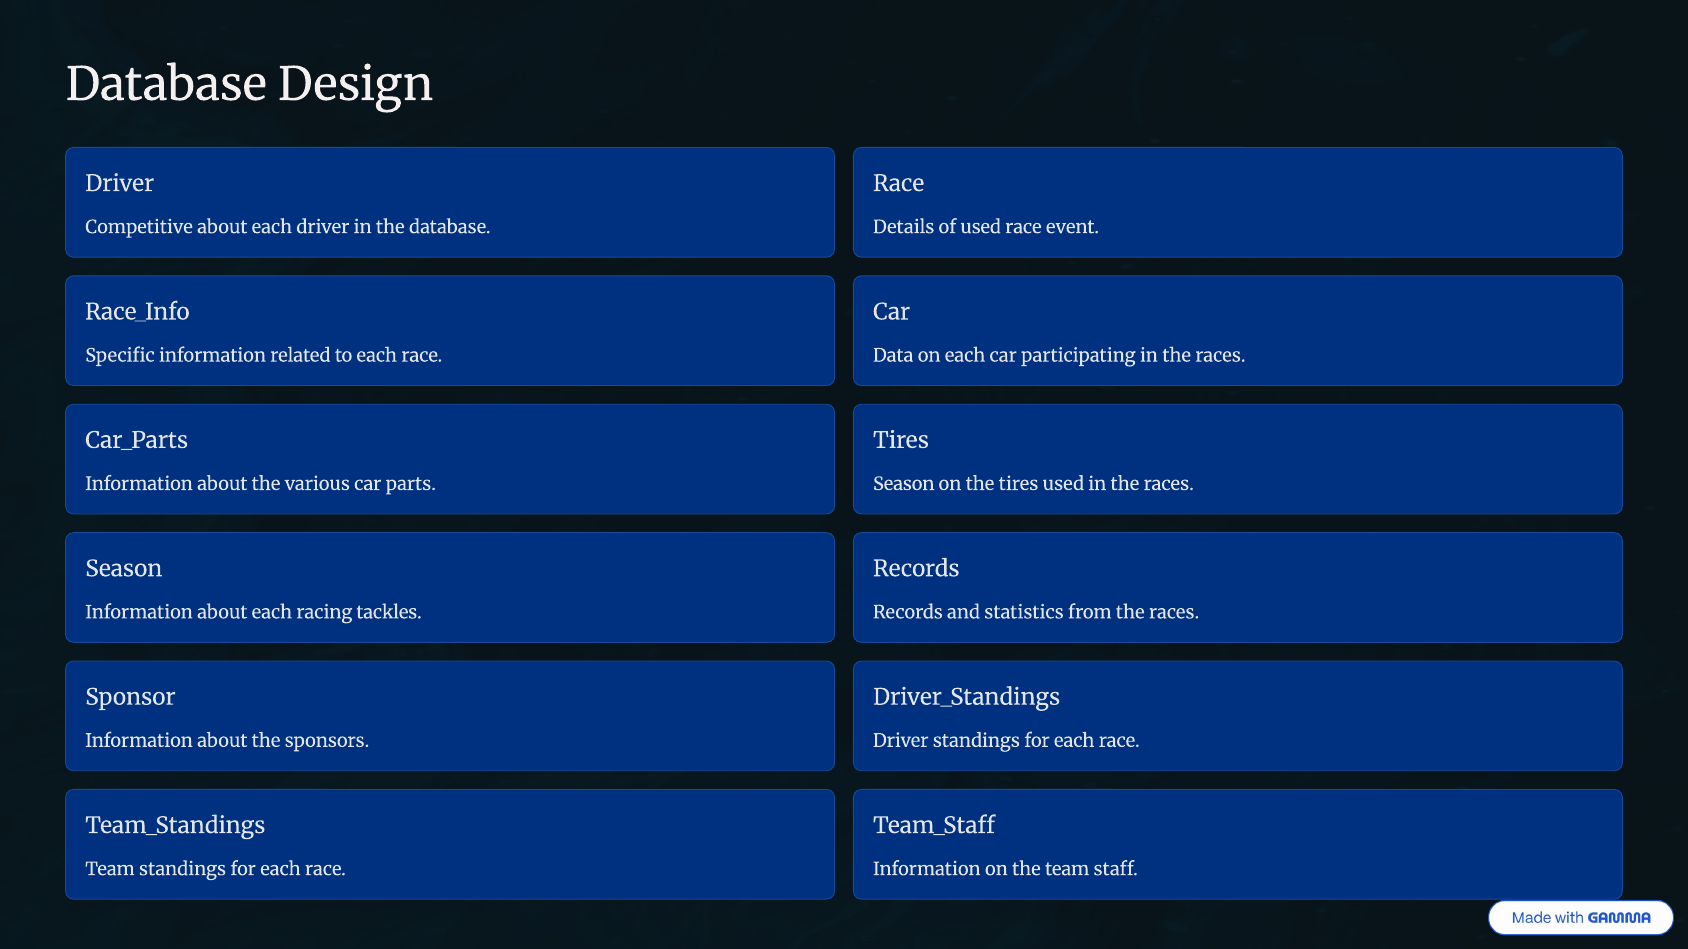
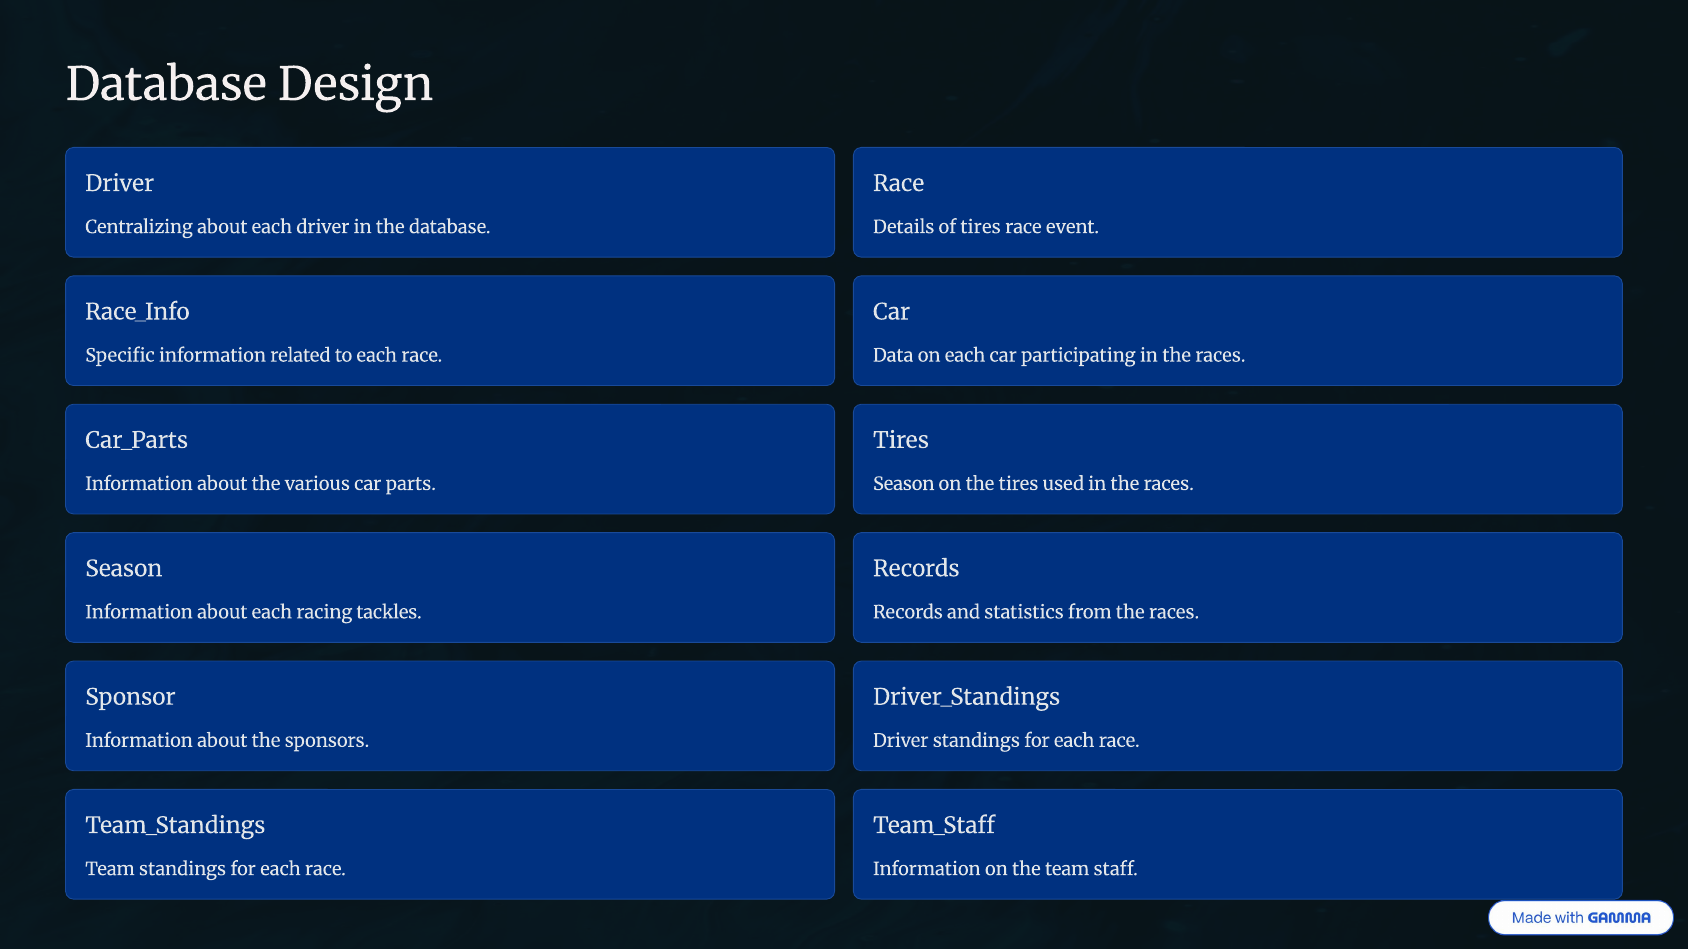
Competitive: Competitive -> Centralizing (139, 227)
of used: used -> tires (980, 227)
